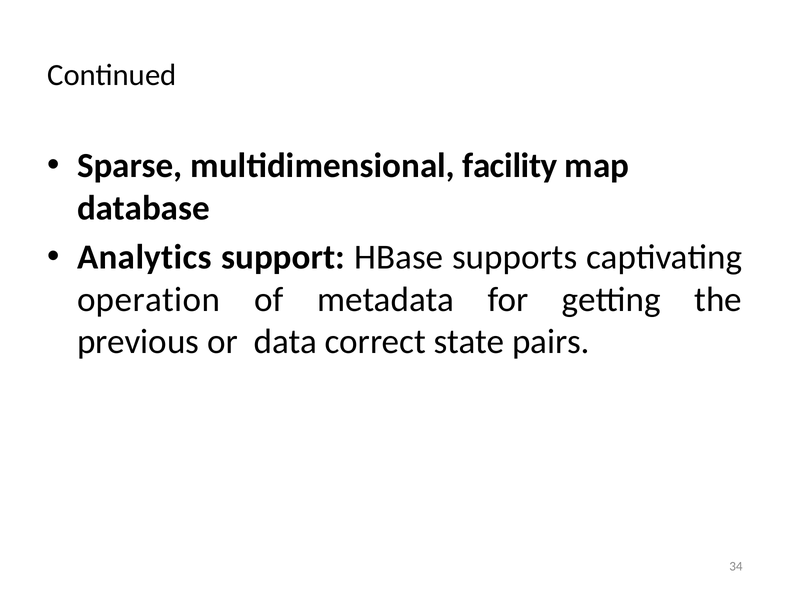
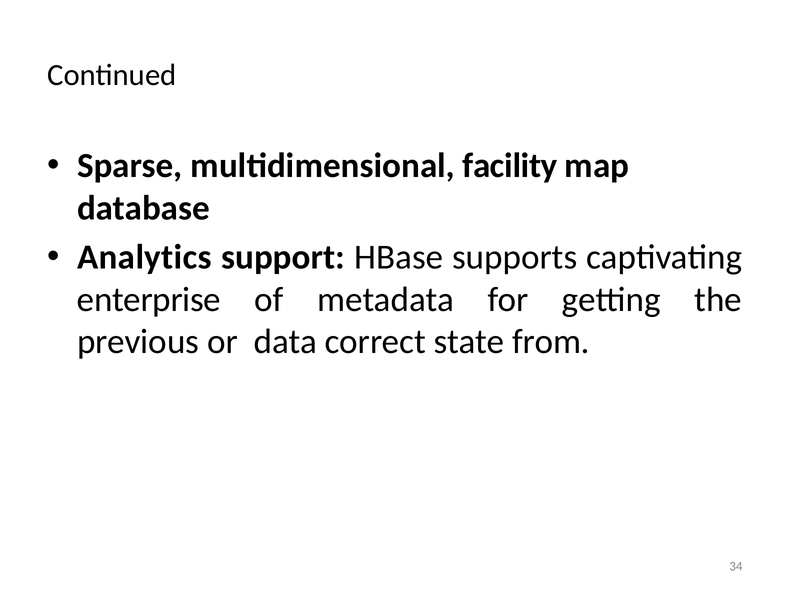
operation: operation -> enterprise (149, 299)
pairs: pairs -> from (551, 341)
